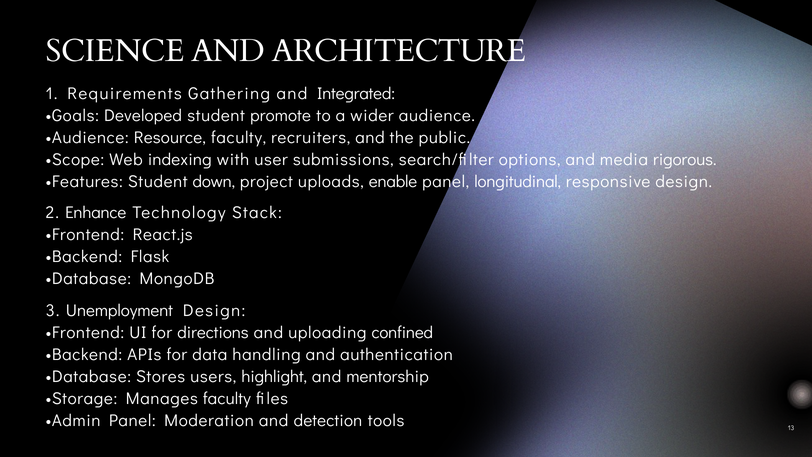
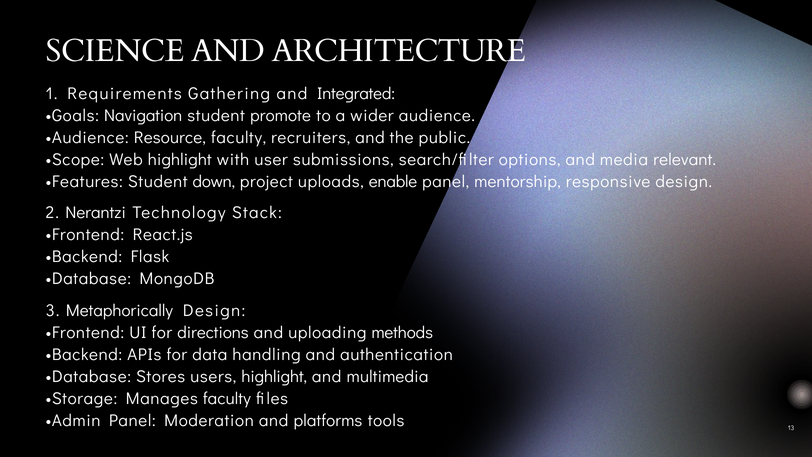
Developed: Developed -> Navigation (143, 116)
Web indexing: indexing -> highlight (180, 160)
rigorous: rigorous -> relevant (685, 160)
longitudinal: longitudinal -> mentorship (518, 182)
Enhance: Enhance -> Nerantzi (96, 213)
Unemployment: Unemployment -> Metaphorically (119, 310)
confined: confined -> methods (402, 332)
mentorship: mentorship -> multimedia (388, 376)
detection: detection -> platforms (328, 420)
